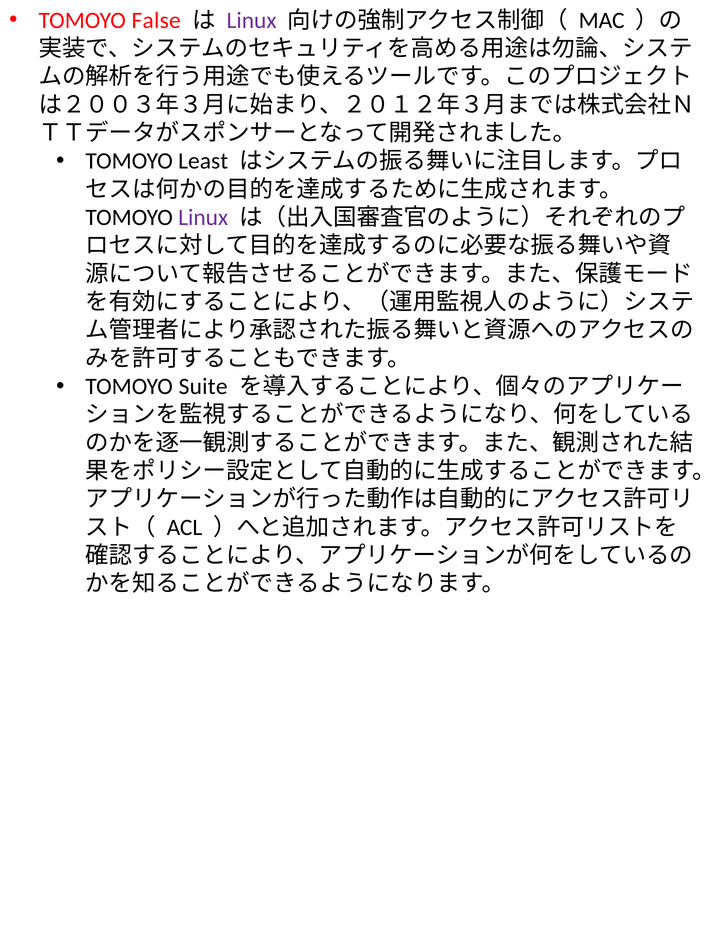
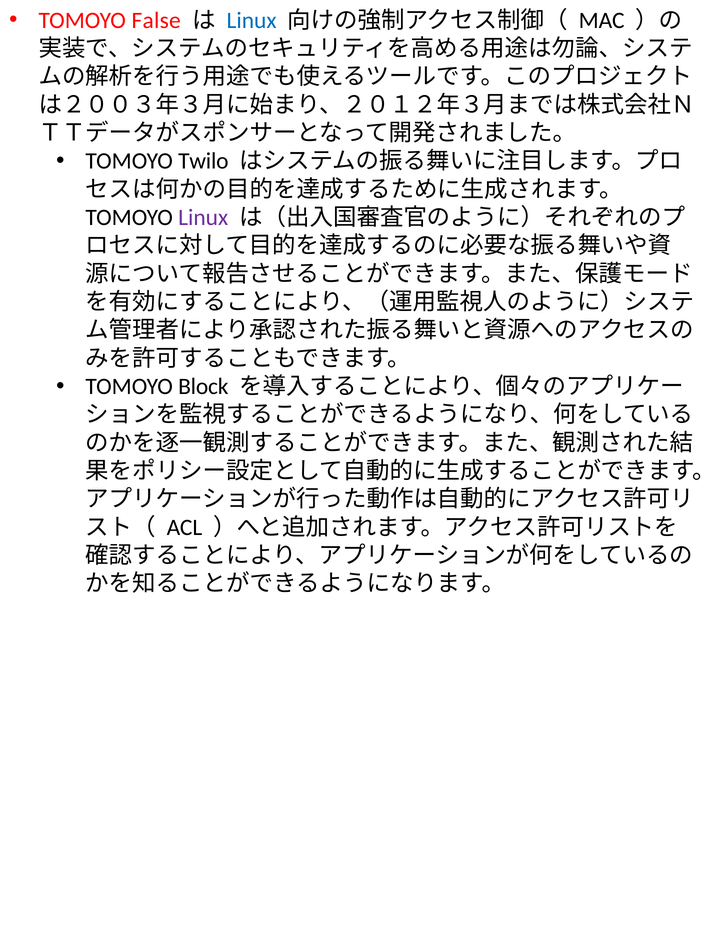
Linux colour: purple -> blue (252, 20)
Least: Least -> Twilo (203, 161)
Suite: Suite -> Block (203, 386)
